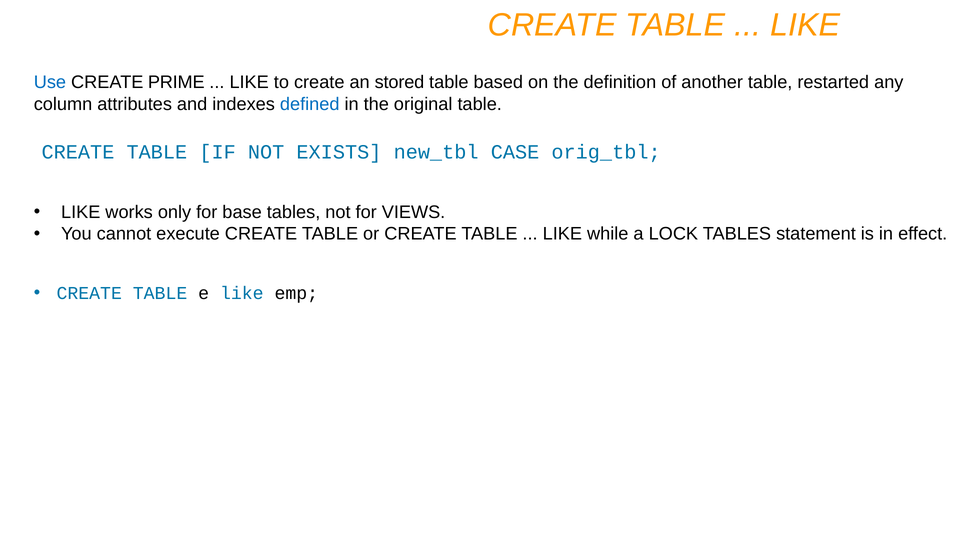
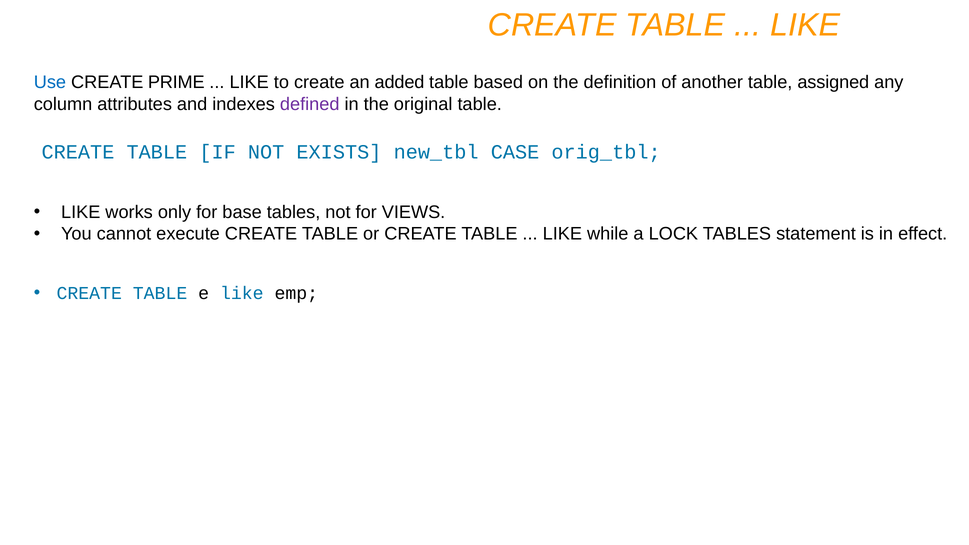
stored: stored -> added (400, 82)
restarted: restarted -> assigned (833, 82)
defined colour: blue -> purple (310, 104)
